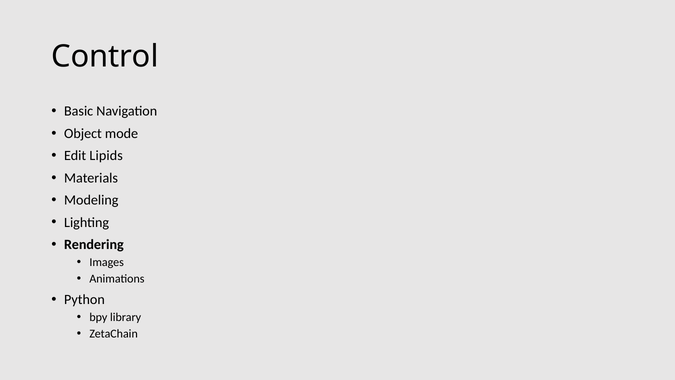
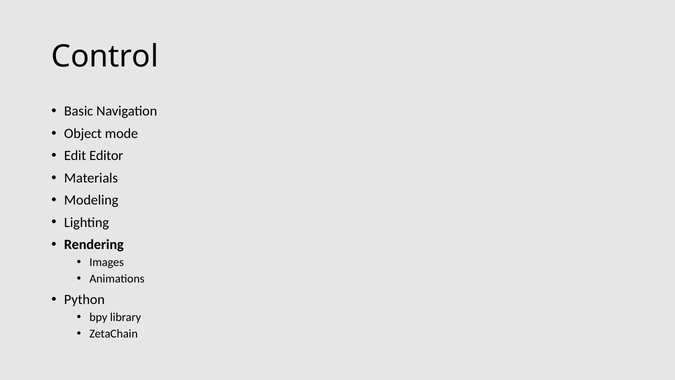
Lipids: Lipids -> Editor (106, 156)
